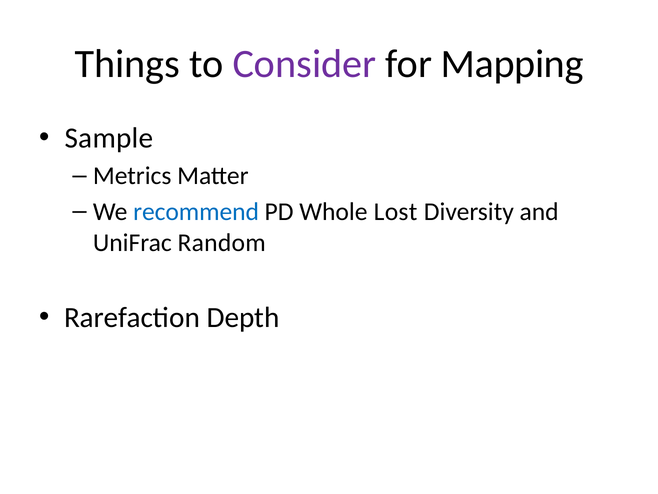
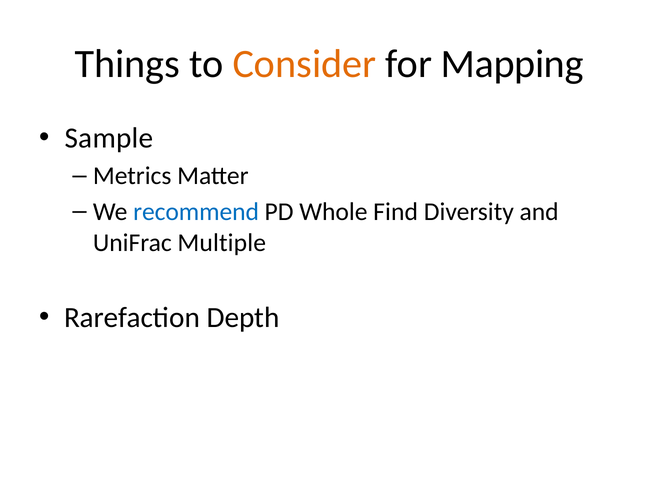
Consider colour: purple -> orange (304, 64)
Lost: Lost -> Find (396, 212)
Random: Random -> Multiple (222, 242)
